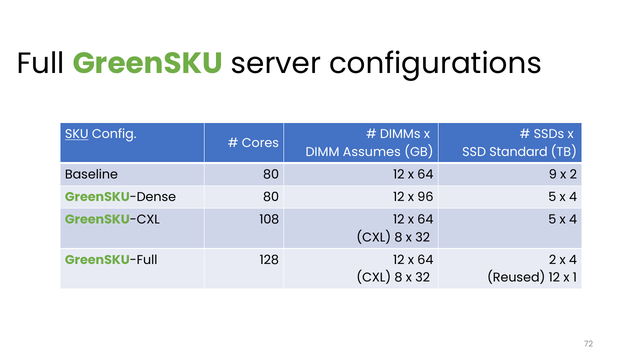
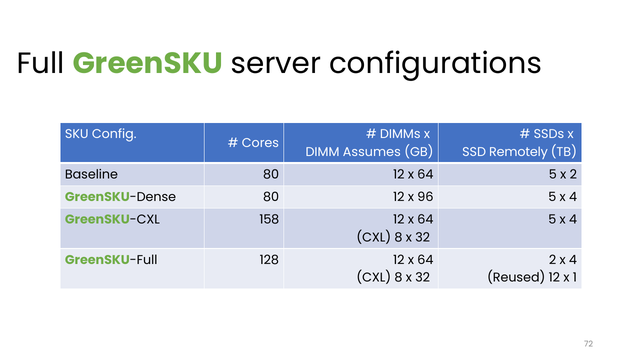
SKU underline: present -> none (77, 134)
Standard: Standard -> Remotely (518, 152)
64 9: 9 -> 5 (553, 175)
108: 108 -> 158 (269, 220)
